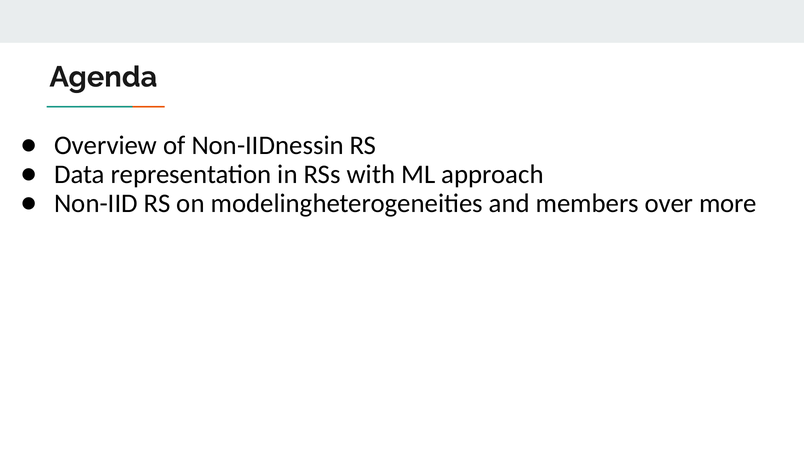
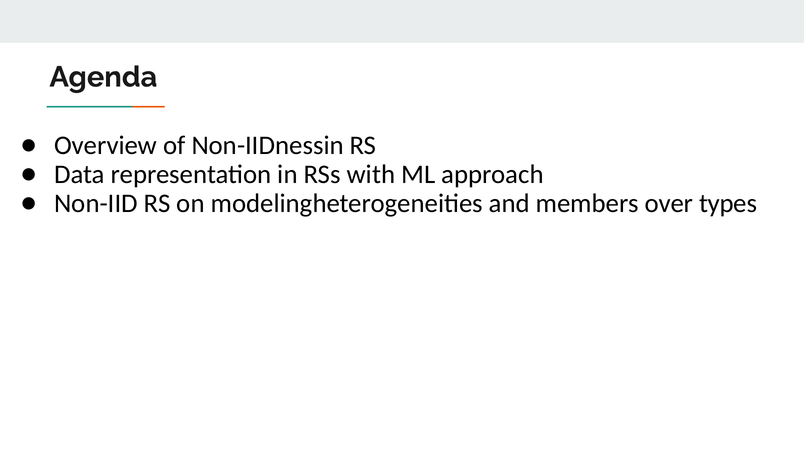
more: more -> types (728, 204)
